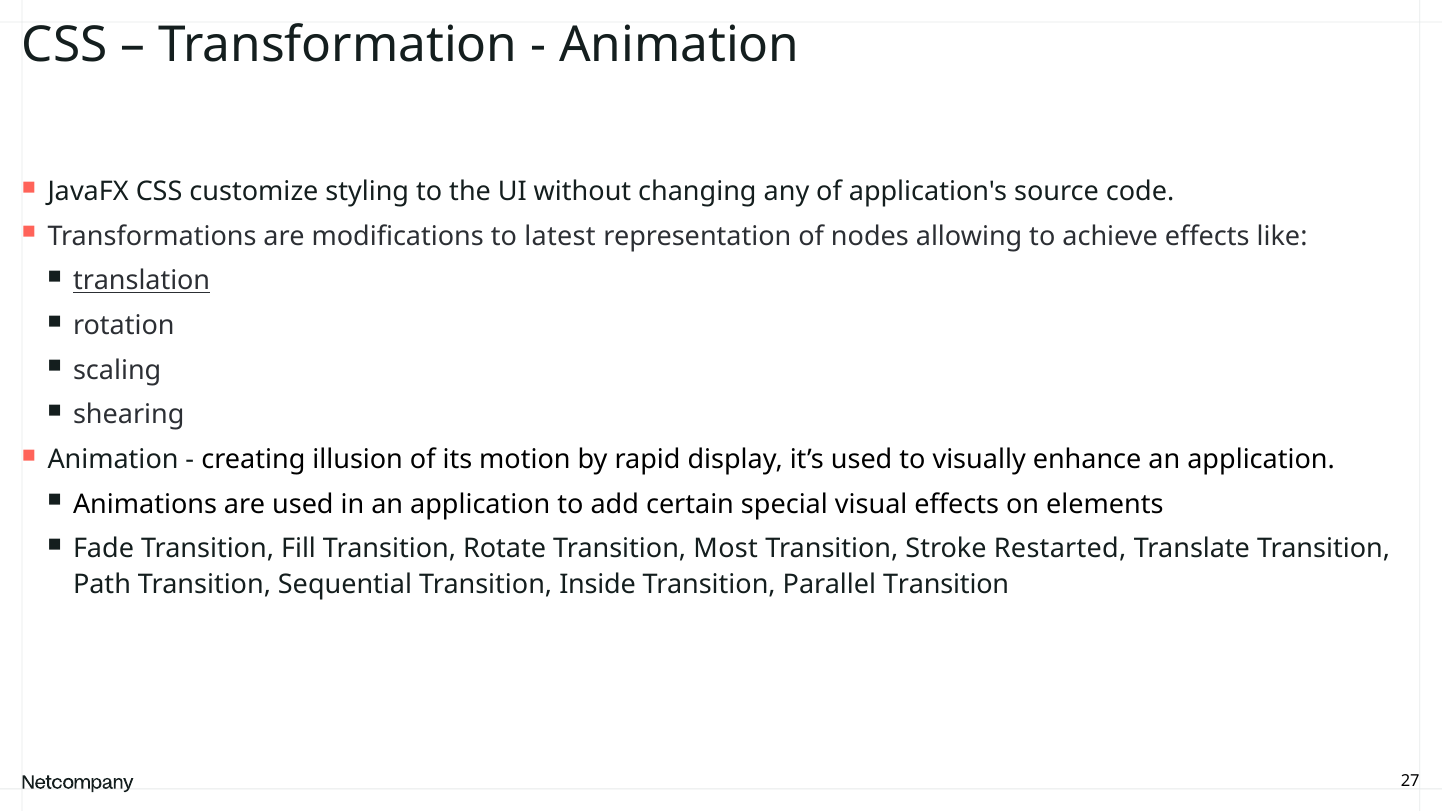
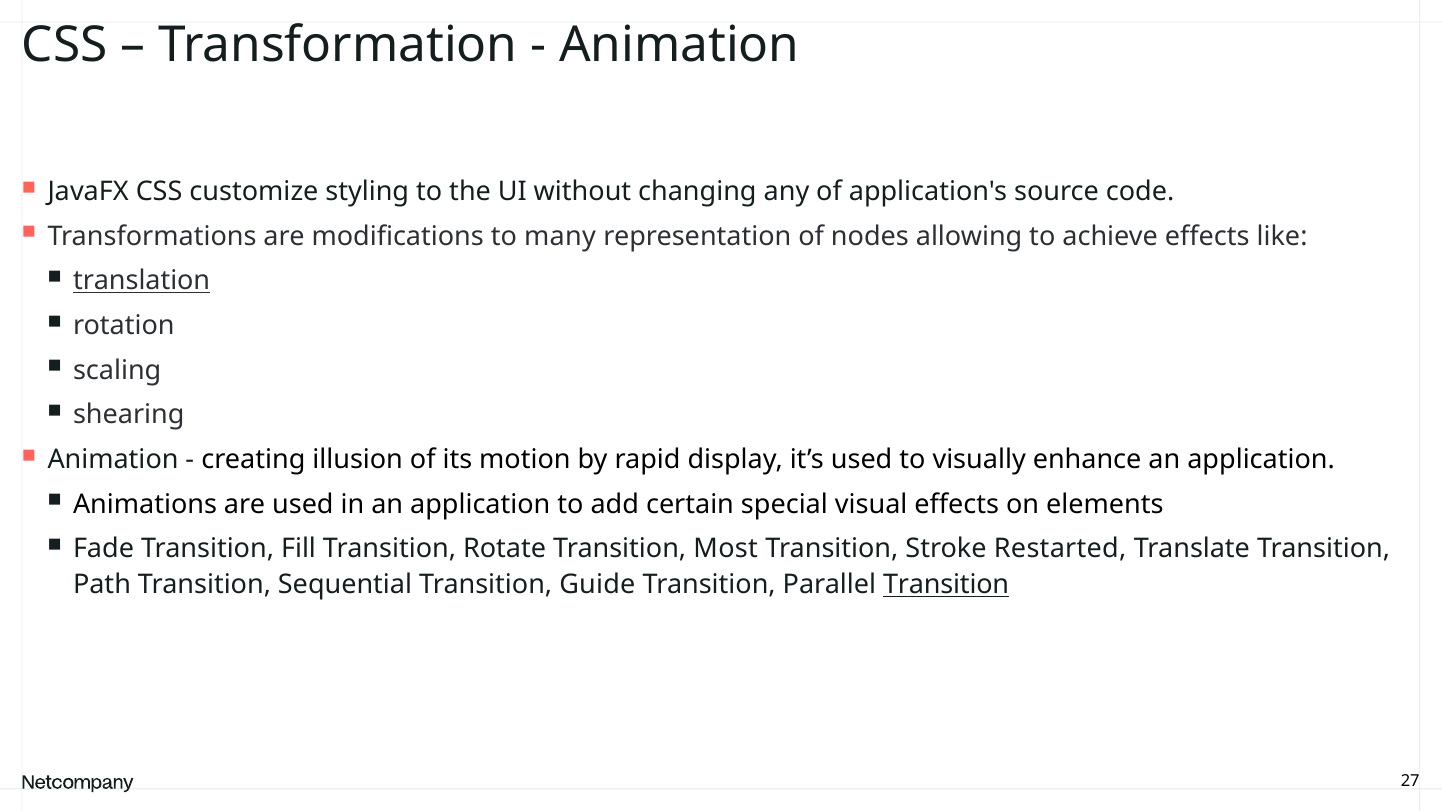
latest: latest -> many (560, 236)
Inside: Inside -> Guide (597, 585)
Transition underline: none -> present (946, 585)
